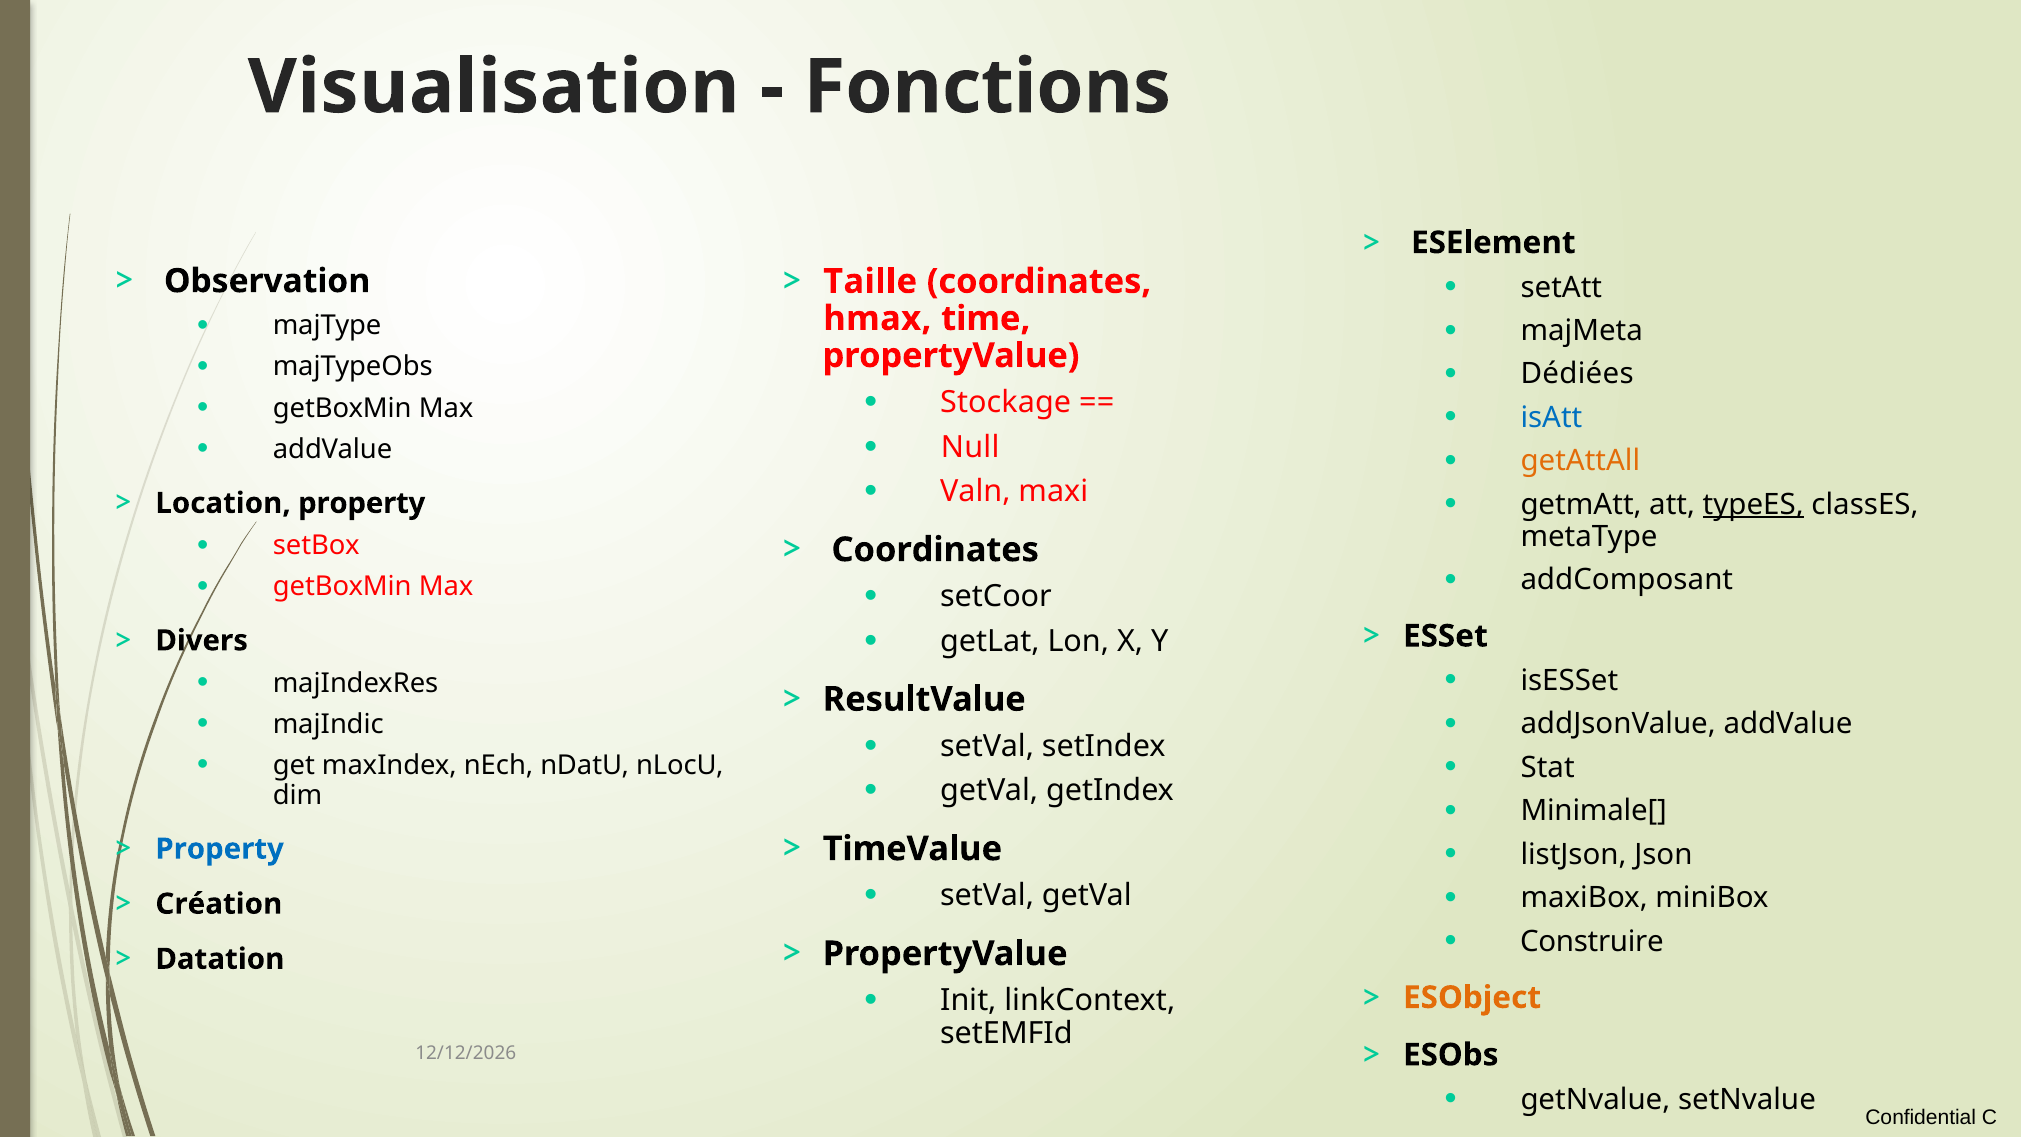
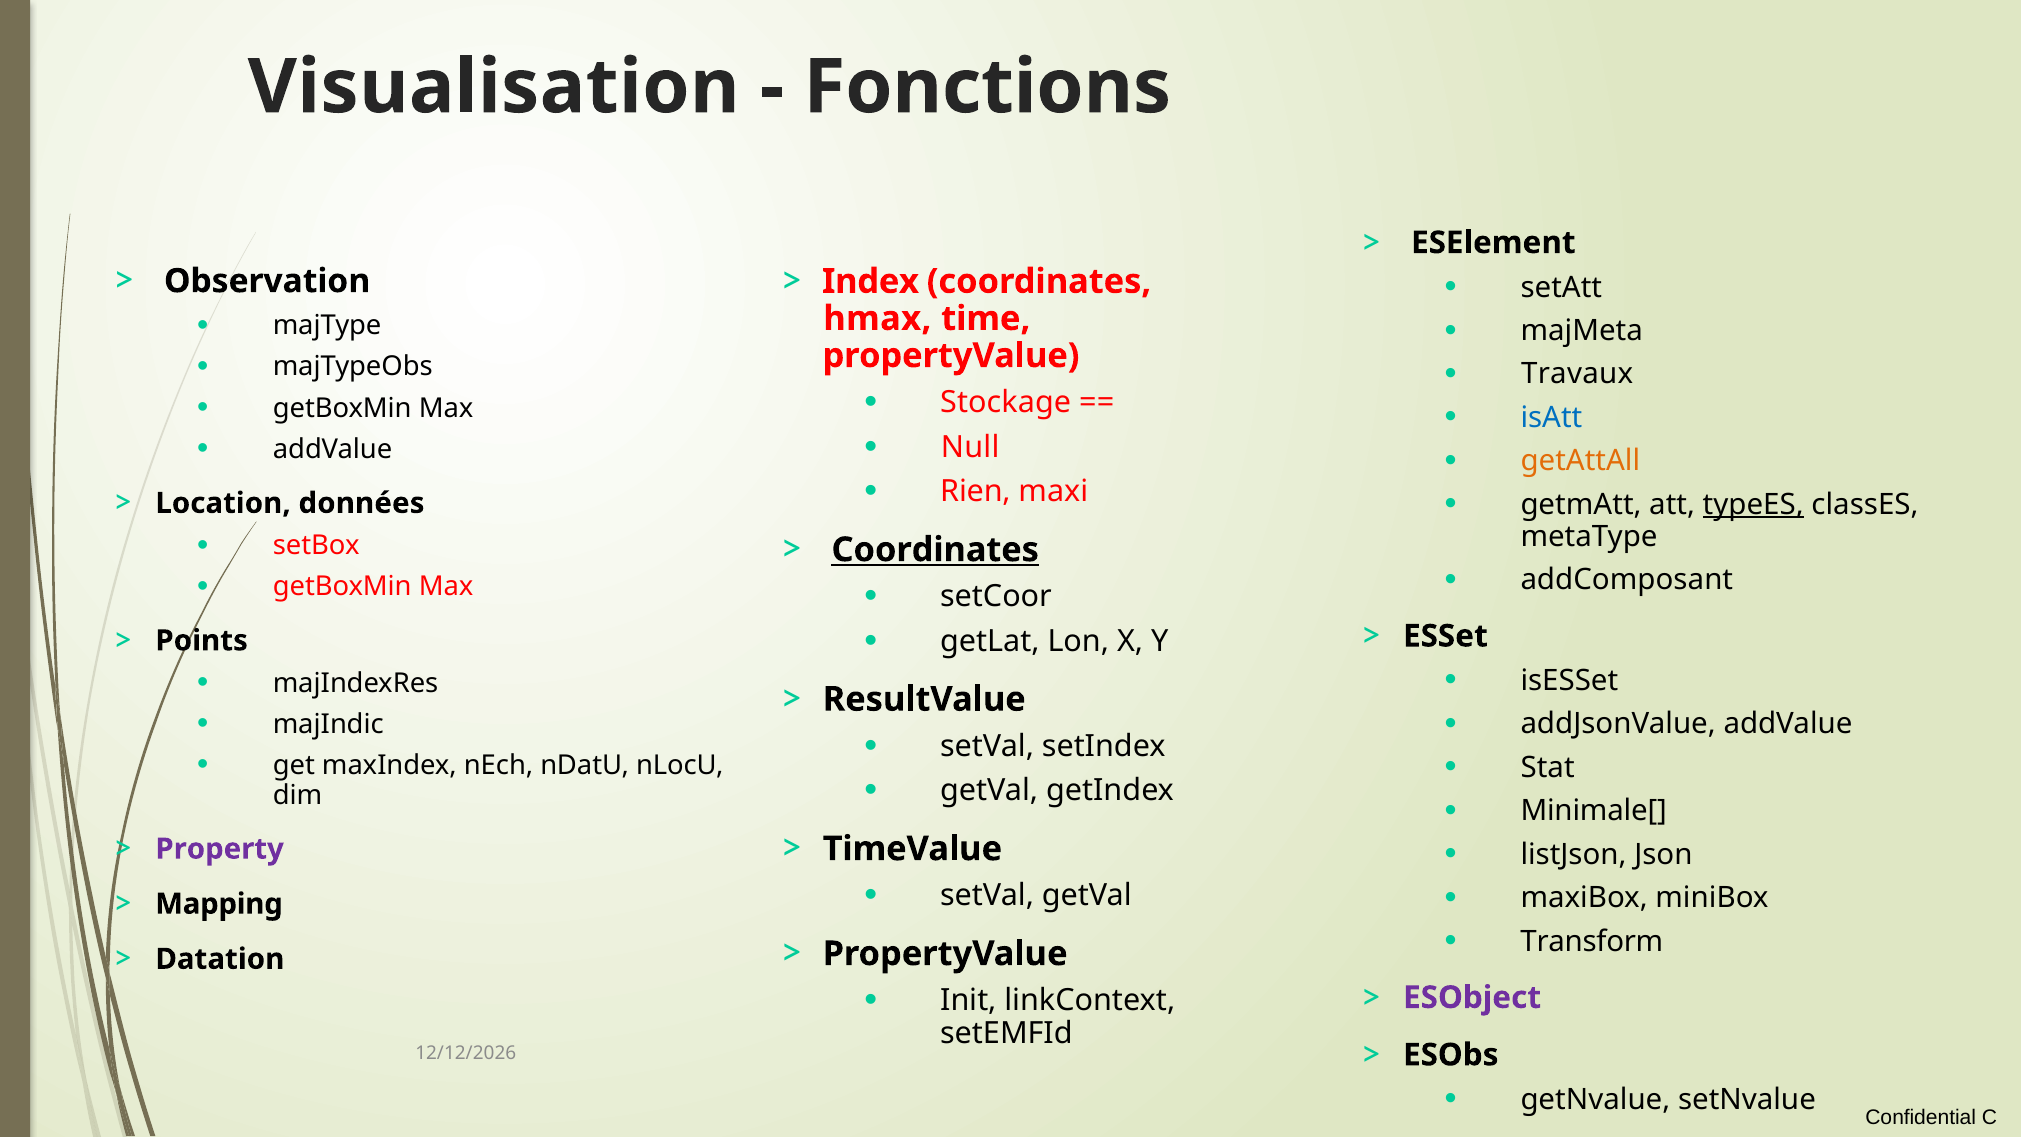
Taille: Taille -> Index (870, 281)
Dédiées: Dédiées -> Travaux (1577, 374)
Valn: Valn -> Rien (975, 491)
Location property: property -> données (361, 503)
Coordinates underline: none -> present (935, 550)
Divers: Divers -> Points (202, 641)
Property colour: blue -> purple (220, 849)
Création: Création -> Mapping (219, 904)
Construire: Construire -> Transform (1592, 941)
ESObject colour: orange -> purple (1472, 997)
